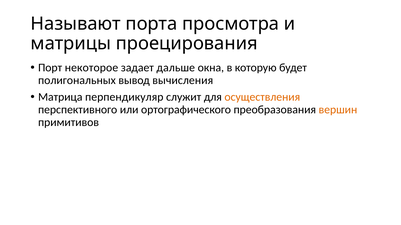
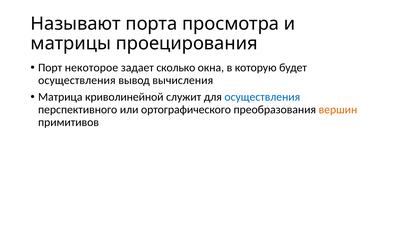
дальше: дальше -> сколько (176, 68)
полигональных: полигональных -> осуществления (77, 80)
перпендикуляр: перпендикуляр -> криволинейной (124, 97)
осуществления colour: orange -> blue (262, 97)
